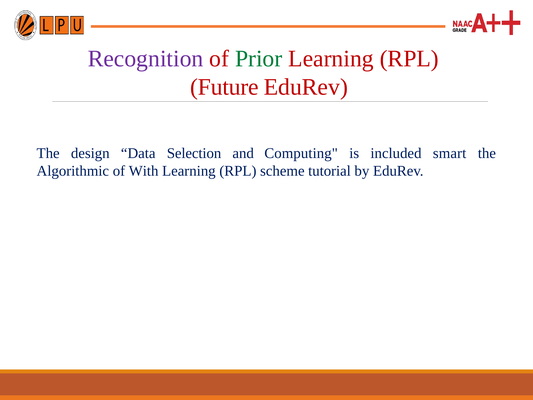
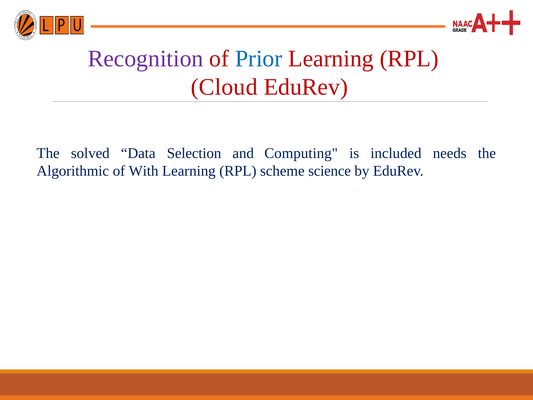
Prior colour: green -> blue (259, 59)
Future: Future -> Cloud (224, 87)
design: design -> solved (90, 153)
smart: smart -> needs (450, 153)
tutorial: tutorial -> science (330, 171)
